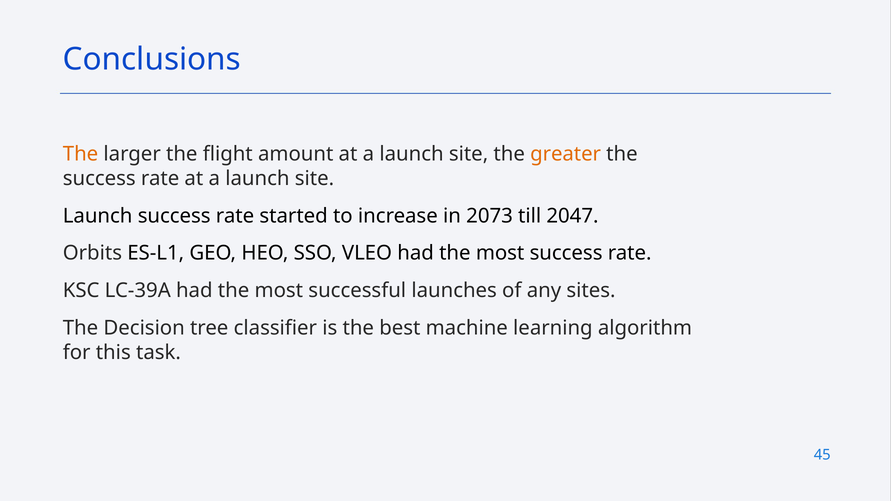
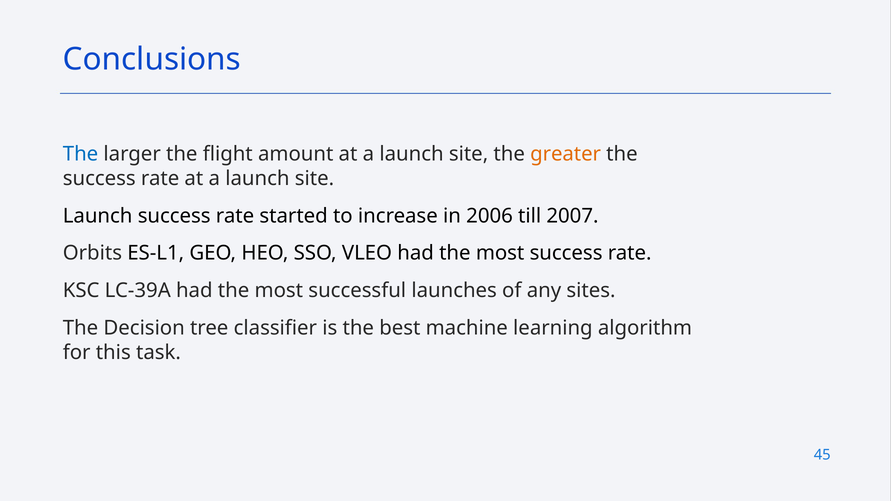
The colour: orange -> blue (81, 154)
2073: 2073 -> 2006 (490, 216)
2047: 2047 -> 2007 (572, 216)
